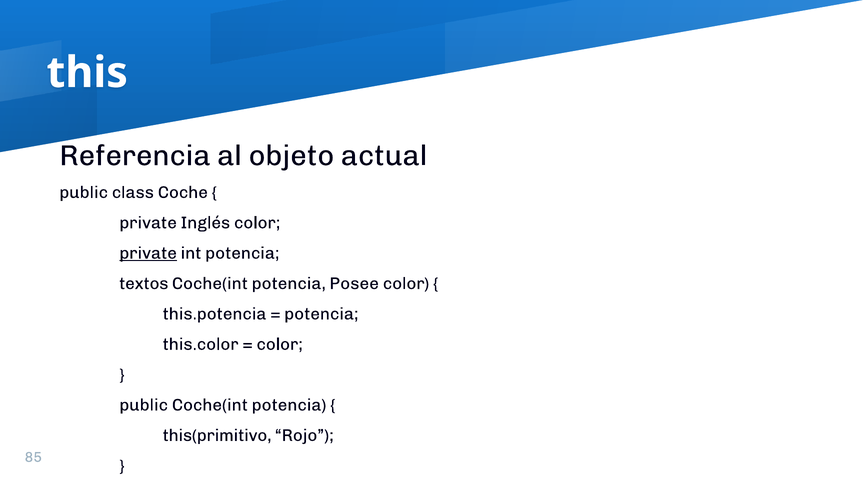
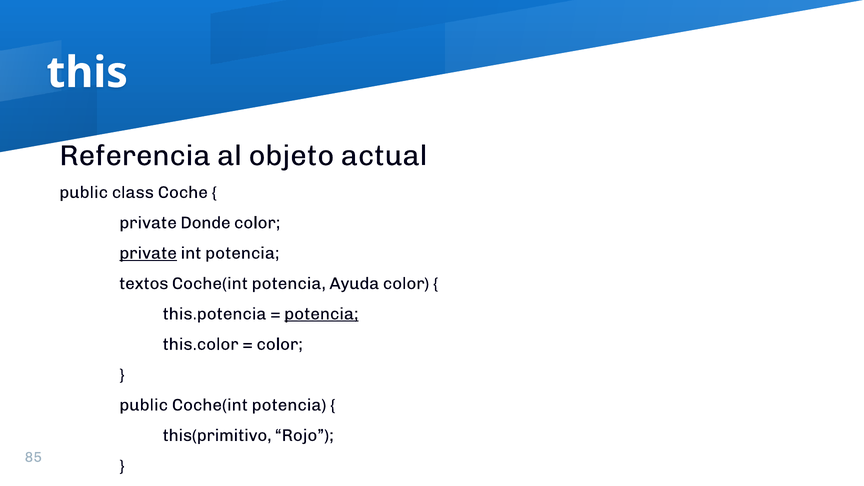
Inglés: Inglés -> Donde (205, 223)
Posee: Posee -> Ayuda (354, 283)
potencia underline: none -> present (321, 314)
